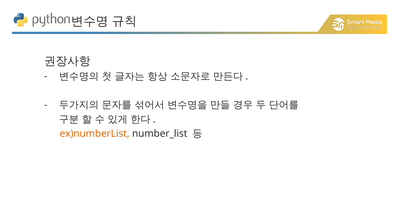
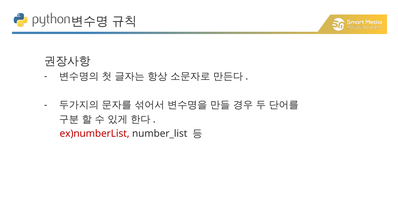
ex)numberList colour: orange -> red (95, 134)
